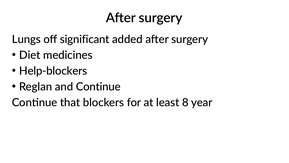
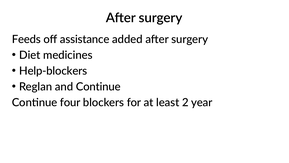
Lungs: Lungs -> Feeds (26, 39)
significant: significant -> assistance (85, 39)
that: that -> four (70, 102)
8: 8 -> 2 (185, 102)
